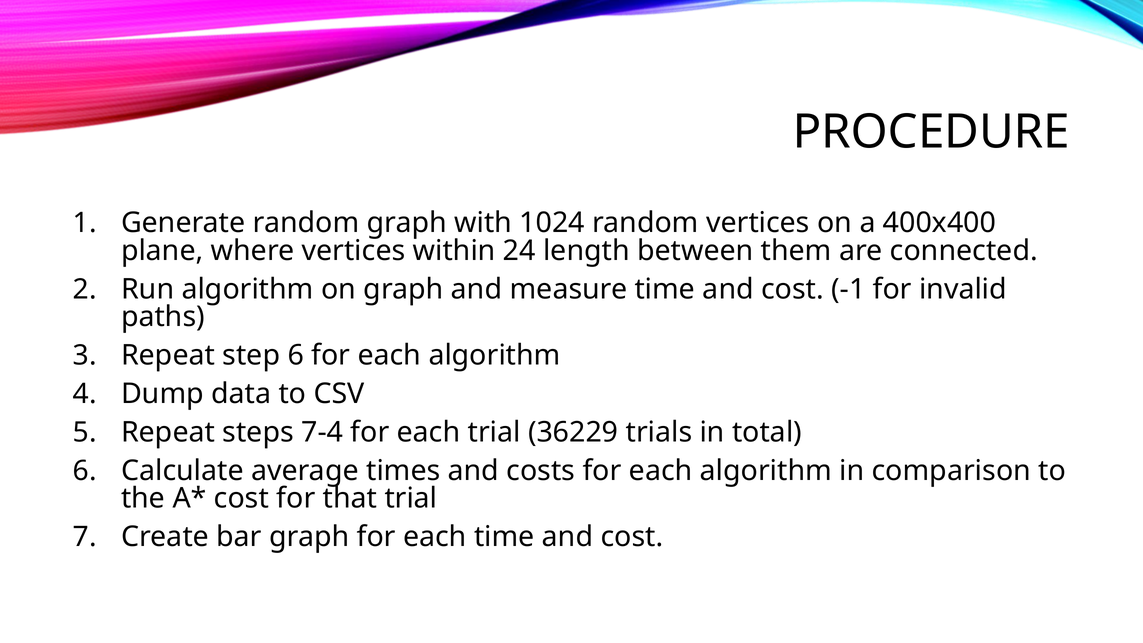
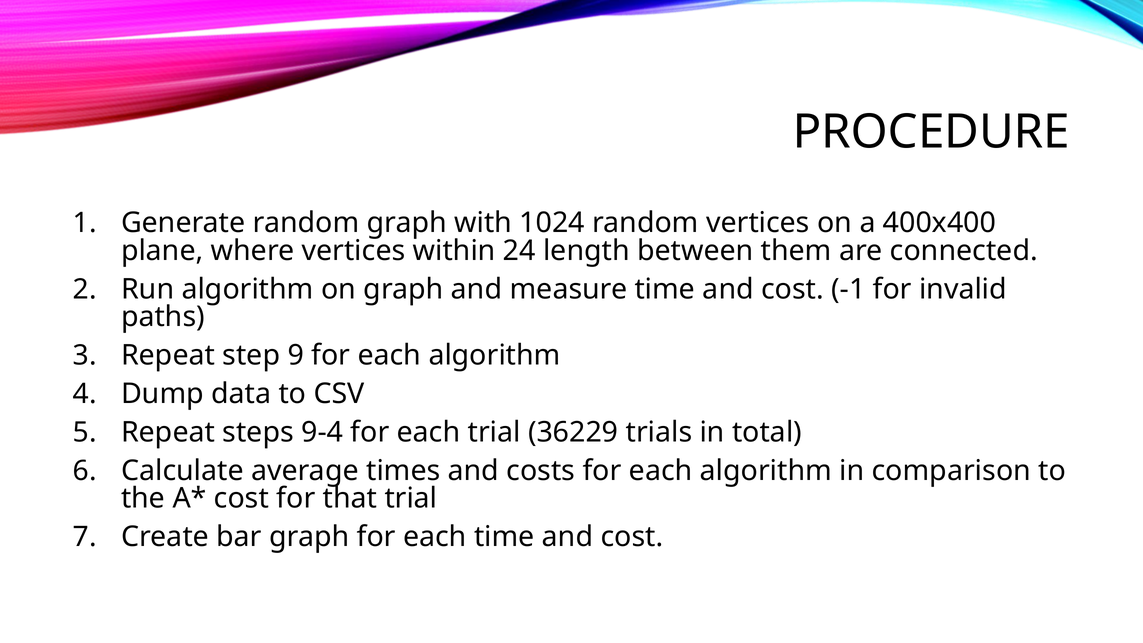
step 6: 6 -> 9 (296, 355)
7-4: 7-4 -> 9-4 (322, 432)
